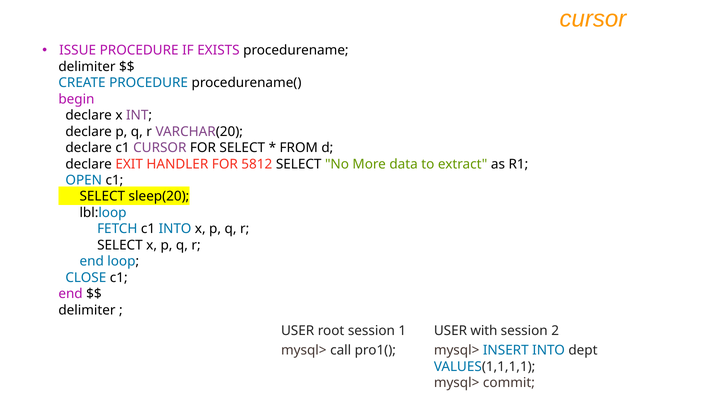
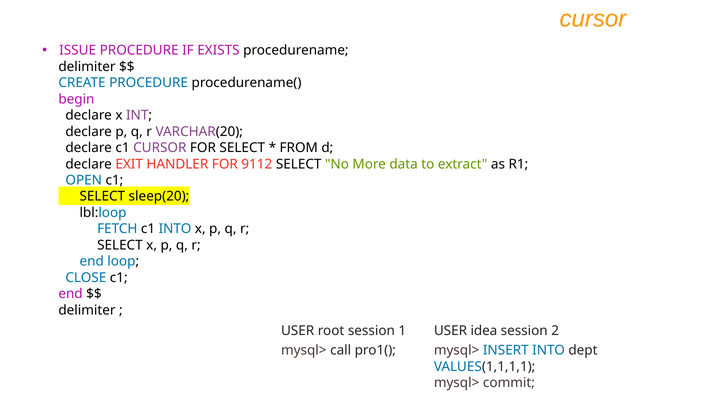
5812: 5812 -> 9112 (257, 164)
with: with -> idea (484, 331)
